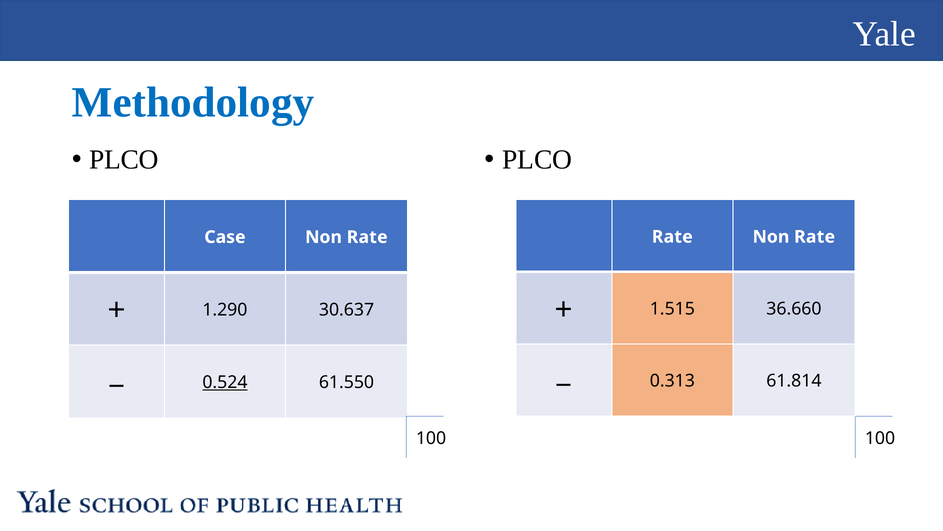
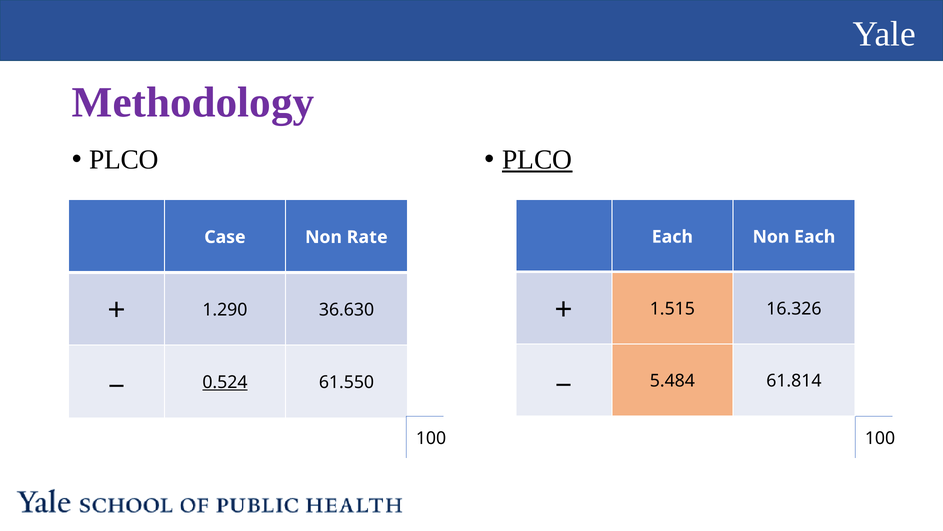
Methodology colour: blue -> purple (193, 102)
PLCO underline: none -> present (537, 159)
Rate: Rate -> Each (672, 237)
Rate: Rate -> Each (815, 237)
36.660: 36.660 -> 16.326 (794, 309)
30.637: 30.637 -> 36.630 (347, 309)
0.313: 0.313 -> 5.484 (672, 381)
